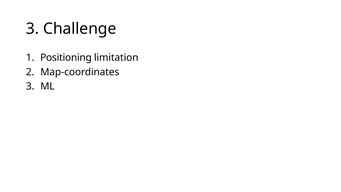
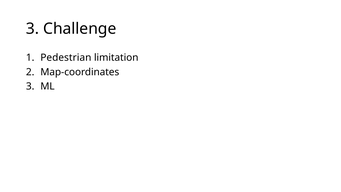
Positioning: Positioning -> Pedestrian (66, 58)
